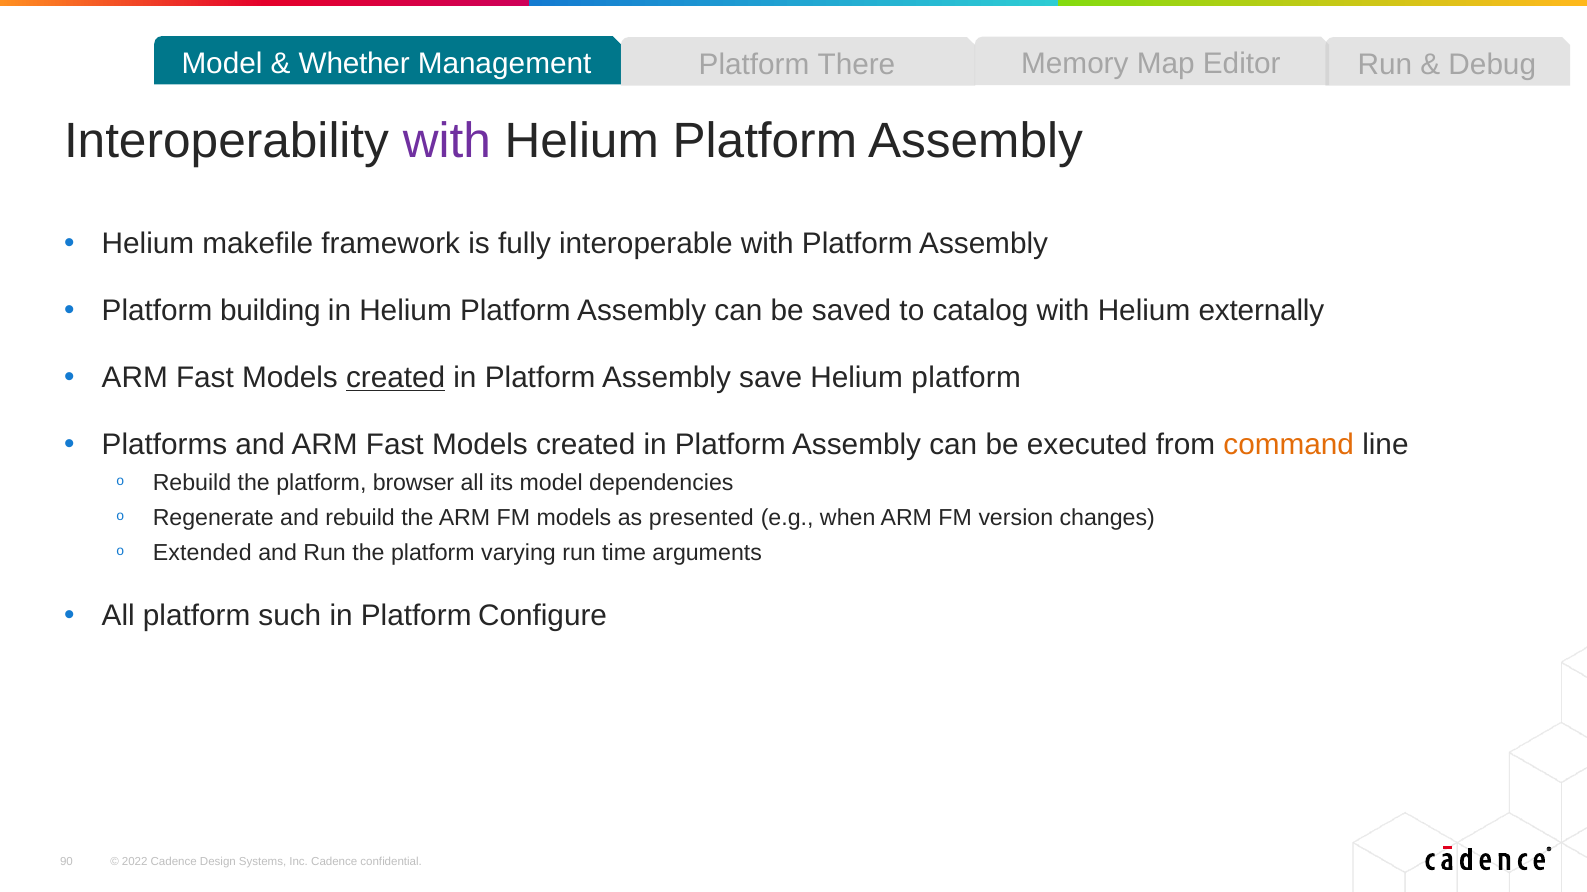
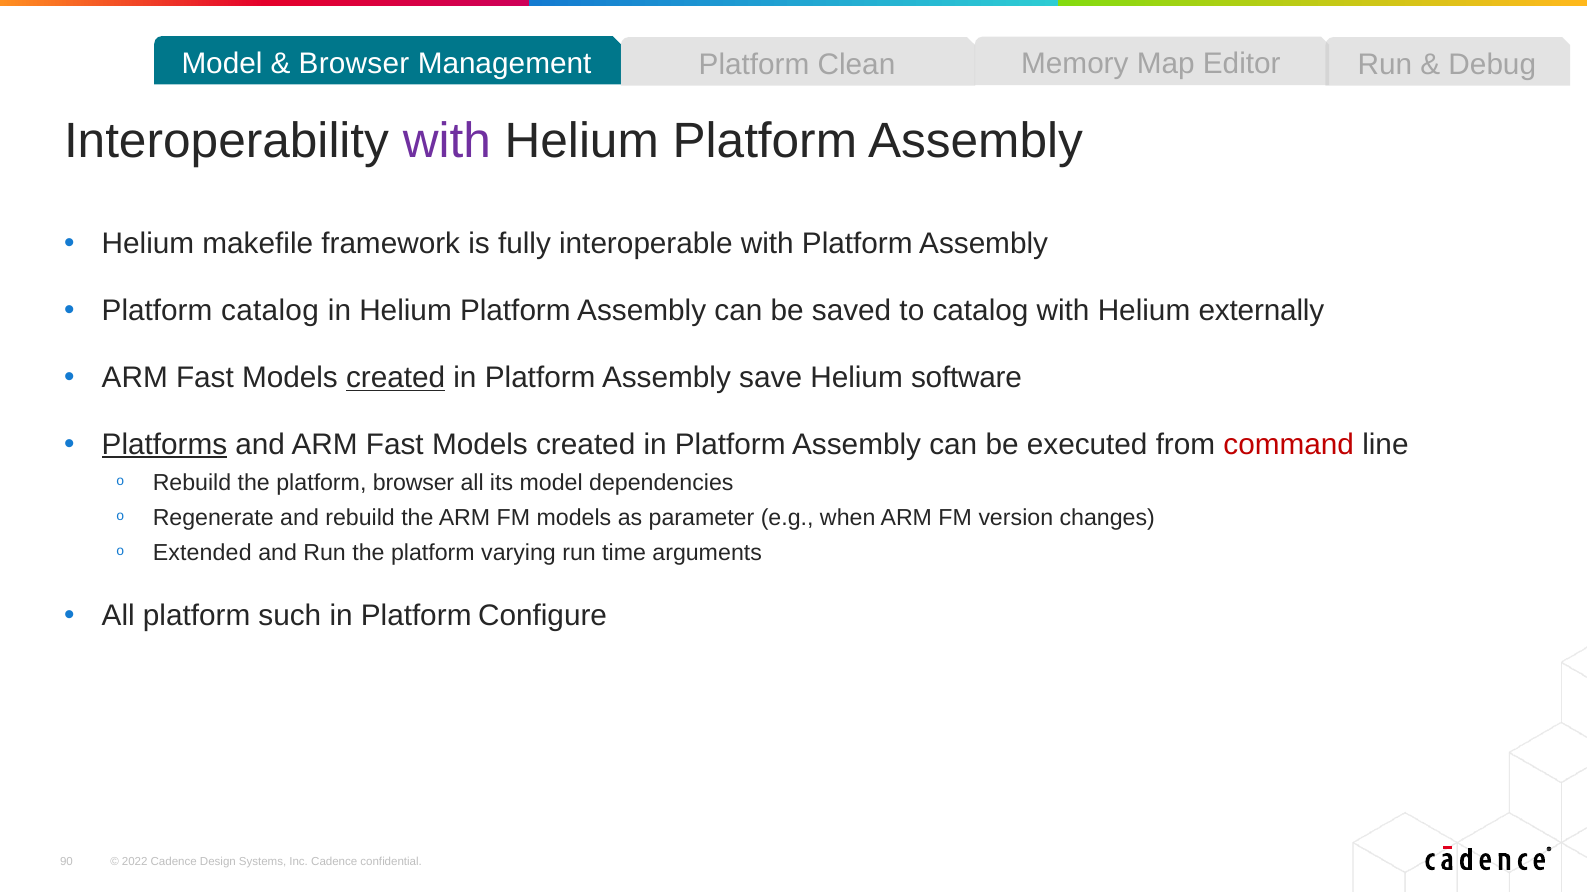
Whether: Whether -> Browser (354, 64)
There: There -> Clean (856, 65)
Platform building: building -> catalog (270, 311)
save Helium platform: platform -> software (966, 378)
Platforms underline: none -> present (164, 445)
command colour: orange -> red (1289, 445)
presented: presented -> parameter (701, 518)
